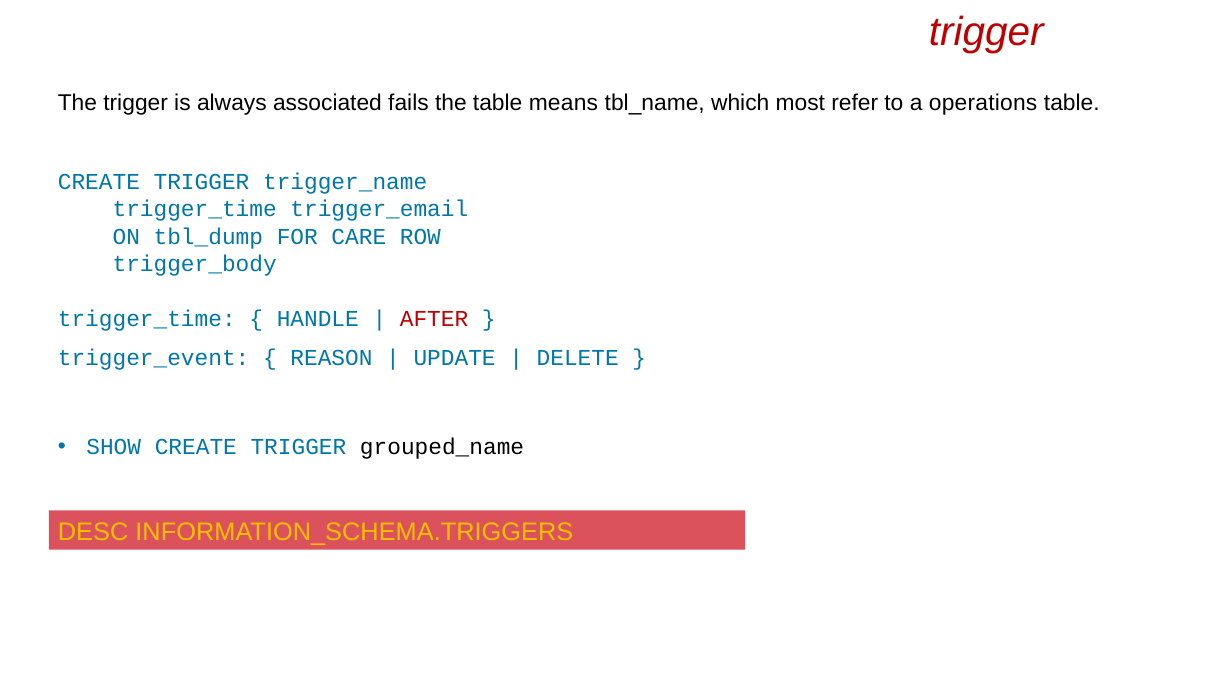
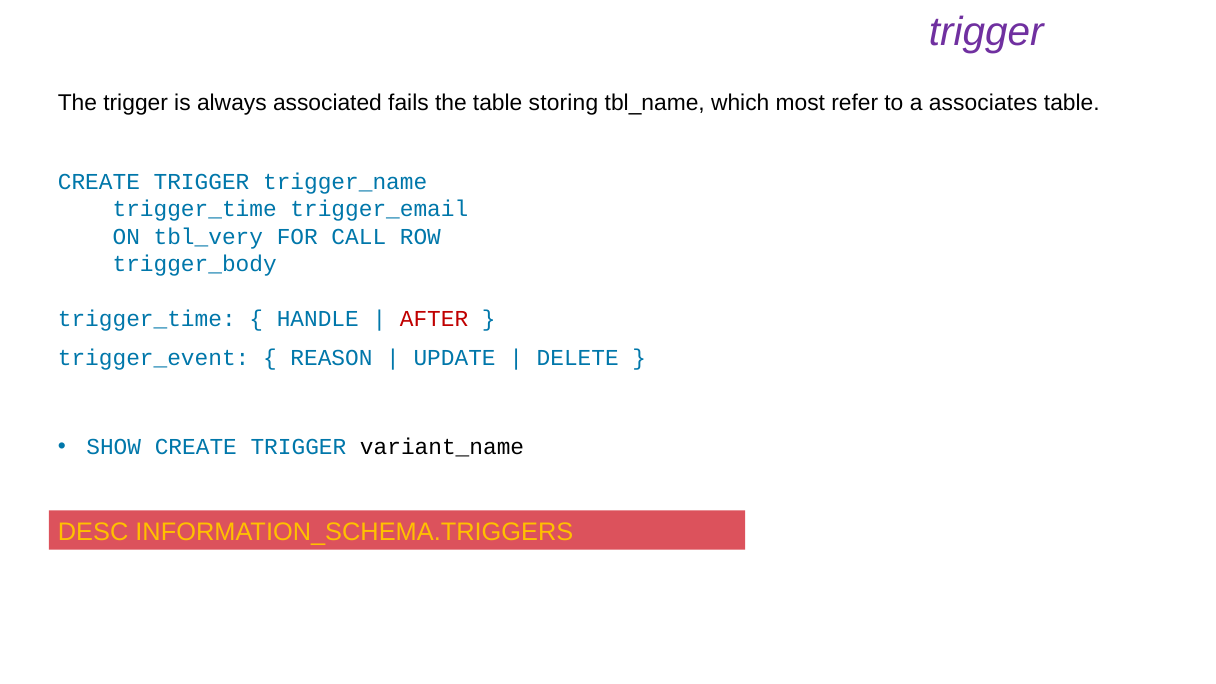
trigger colour: red -> purple (986, 32)
means: means -> storing (563, 103)
operations: operations -> associates (983, 103)
tbl_dump: tbl_dump -> tbl_very (208, 236)
CARE: CARE -> CALL (359, 236)
grouped_name: grouped_name -> variant_name (442, 447)
